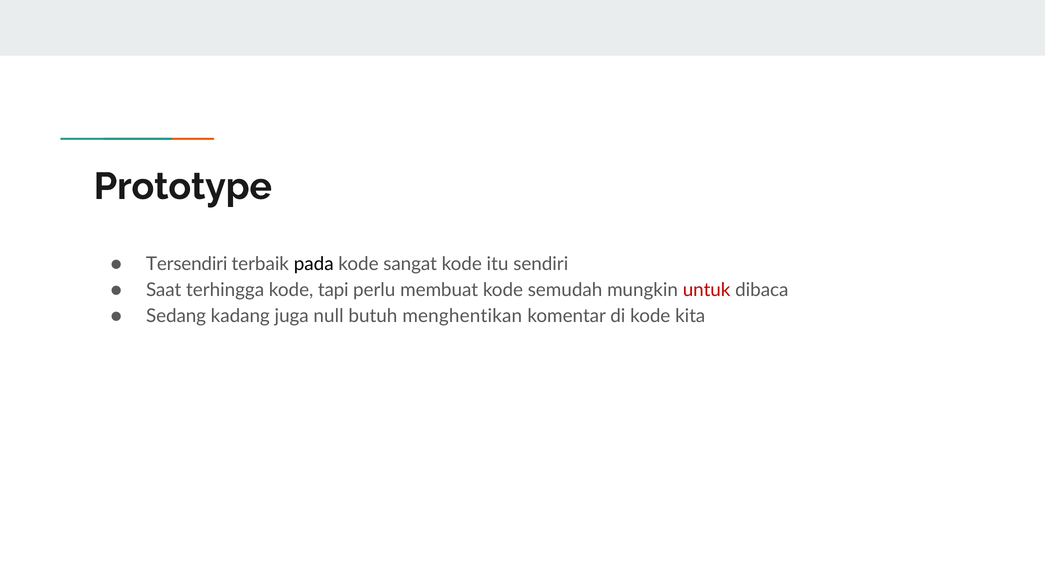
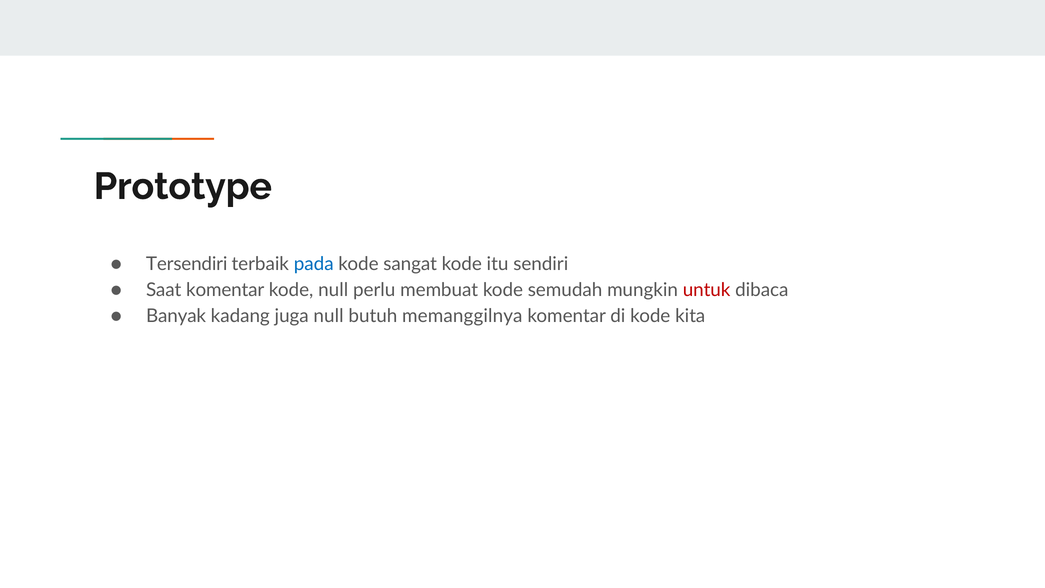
pada colour: black -> blue (314, 264)
Saat terhingga: terhingga -> komentar (225, 290)
kode tapi: tapi -> null (333, 290)
Sedang: Sedang -> Banyak (176, 316)
menghentikan: menghentikan -> memanggilnya (462, 316)
